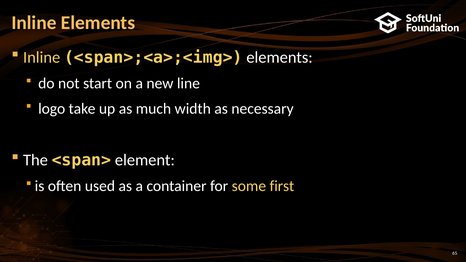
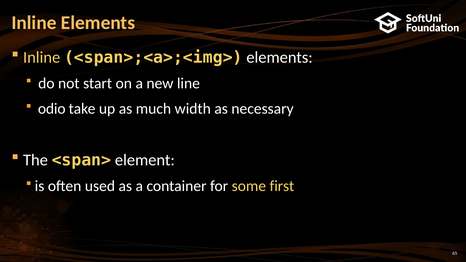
logo: logo -> odio (52, 109)
